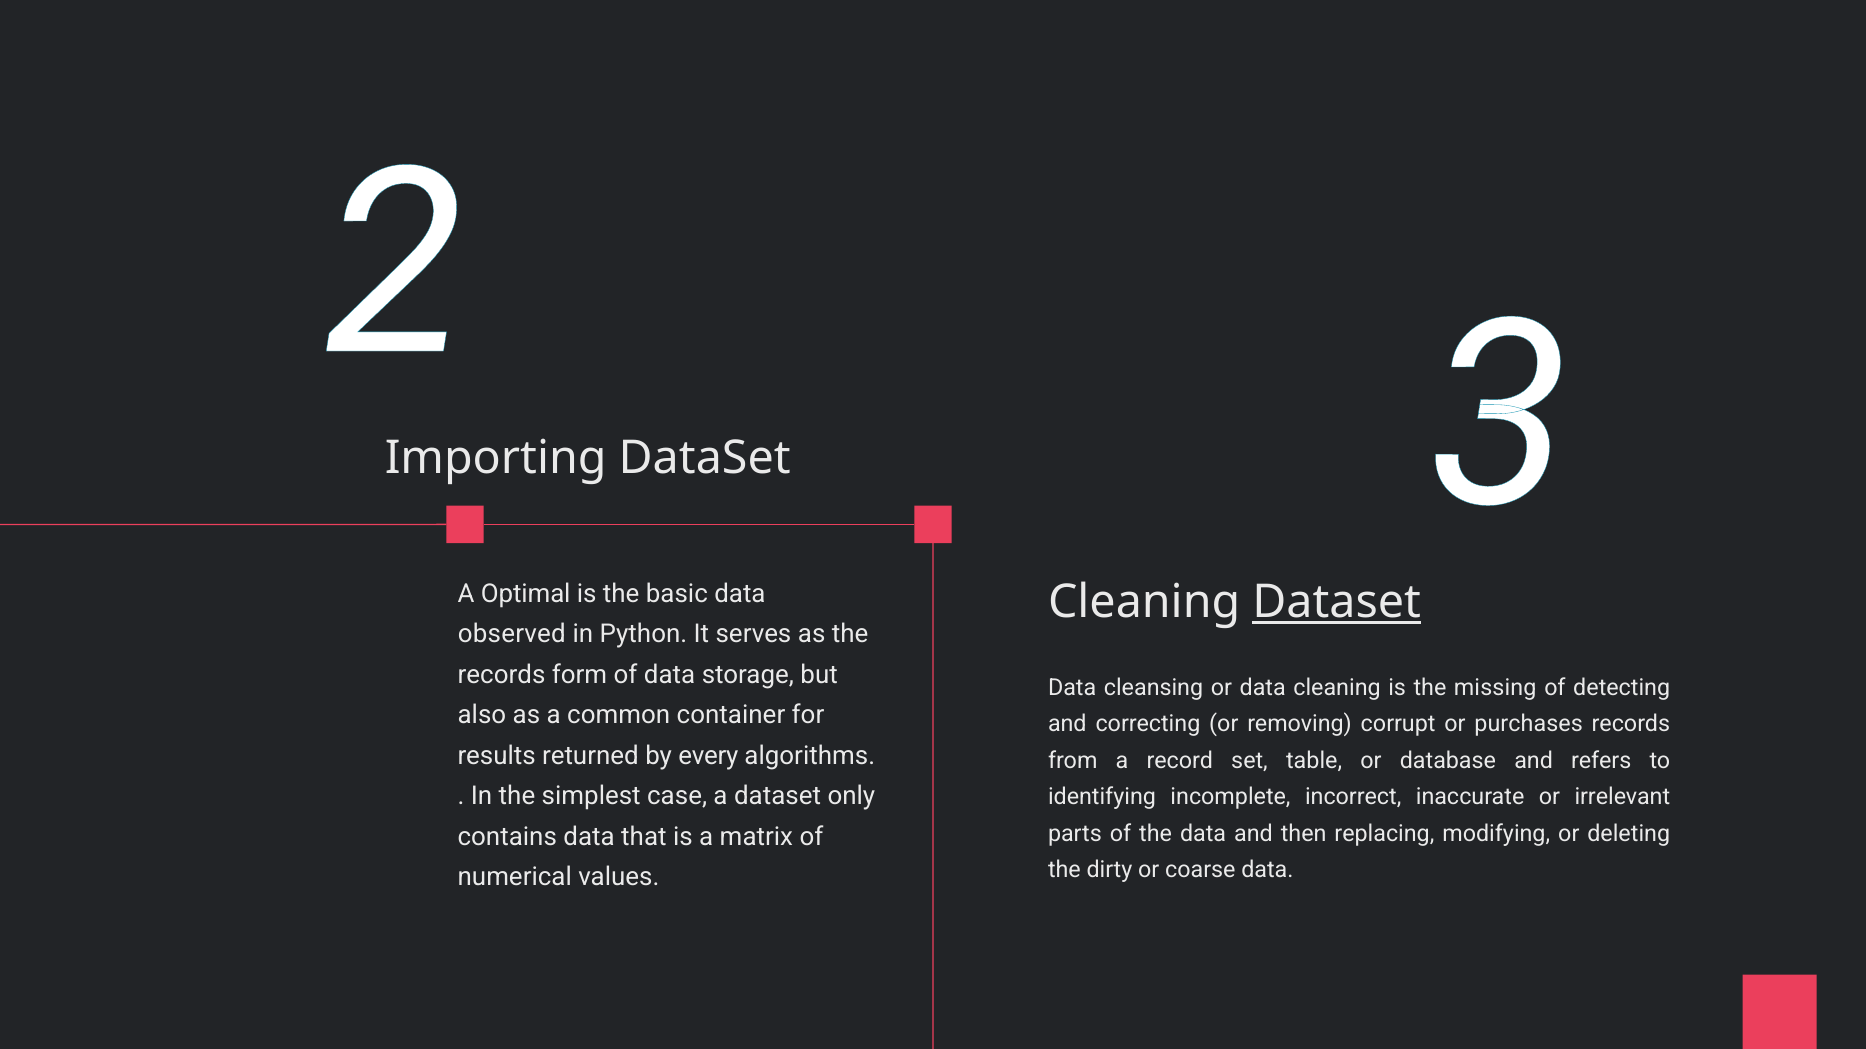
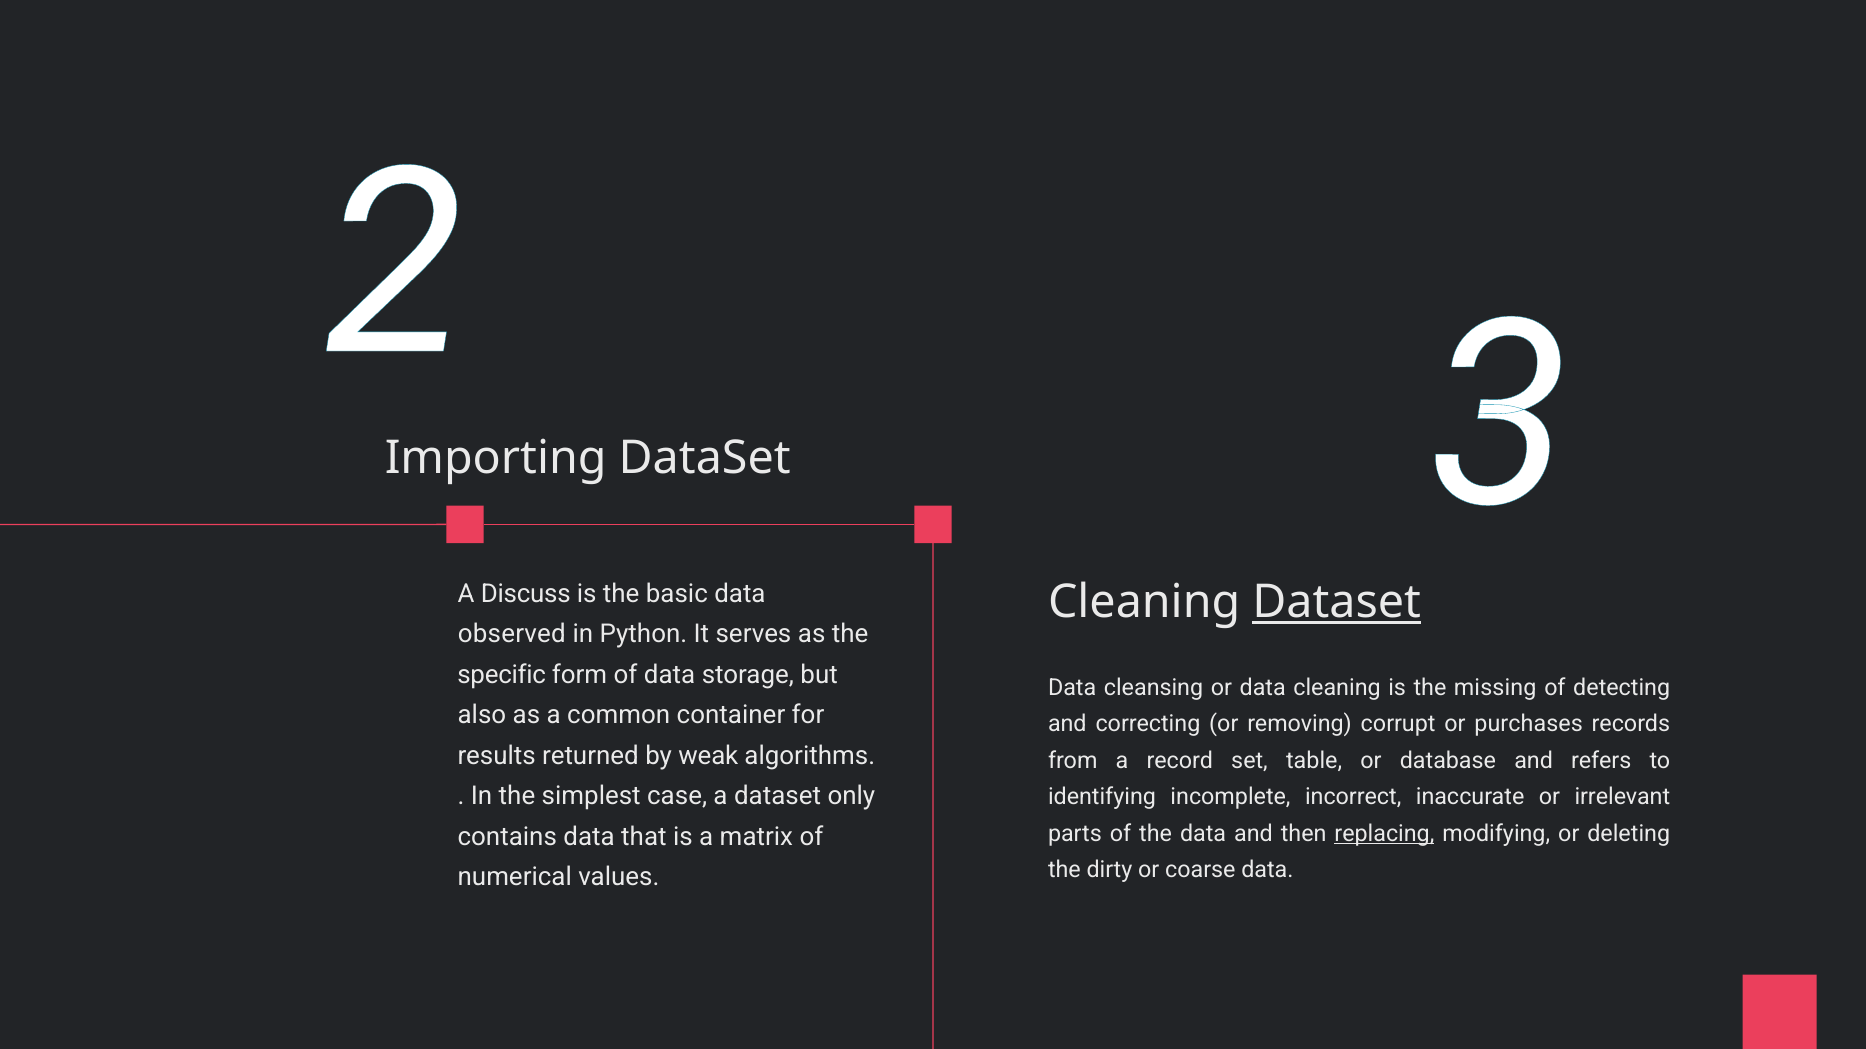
Optimal: Optimal -> Discuss (526, 594)
records: records -> specific (502, 675)
every: every -> weak (708, 756)
replacing underline: none -> present (1384, 834)
